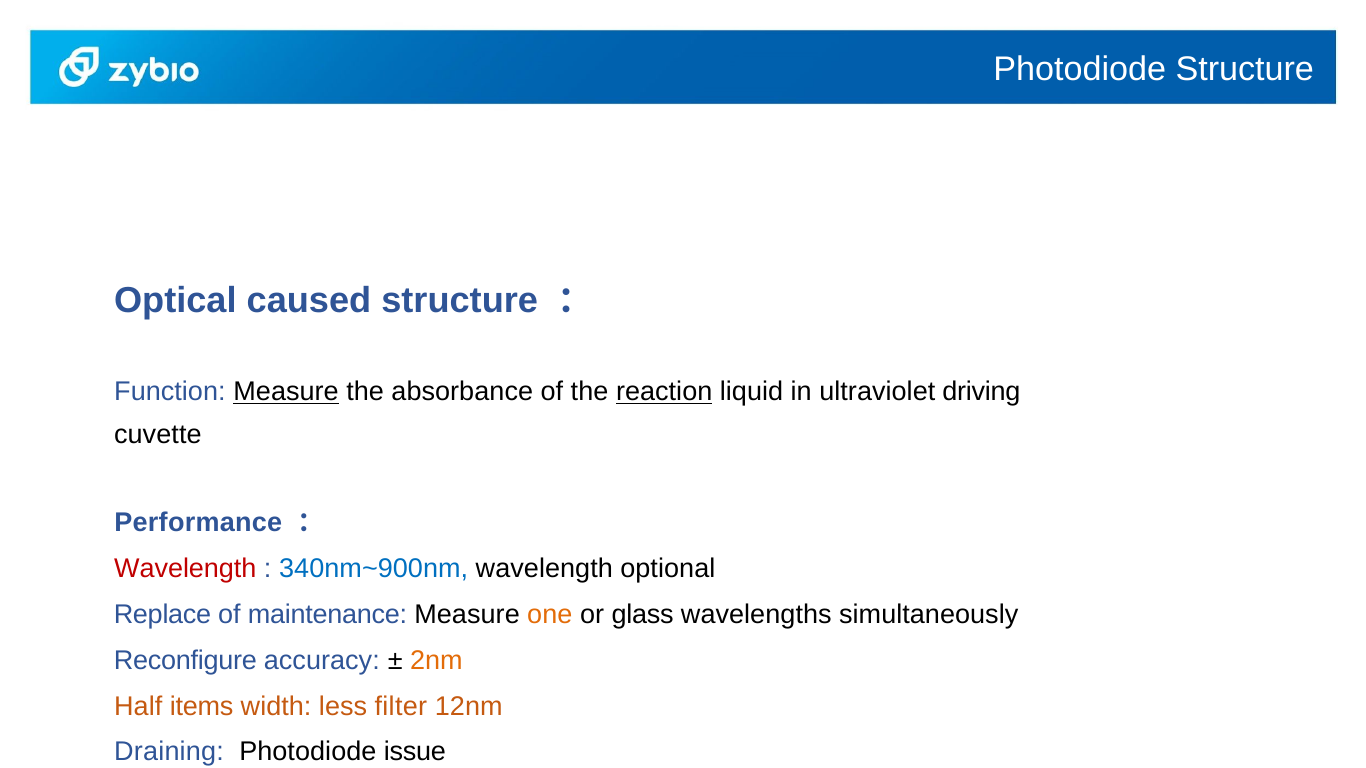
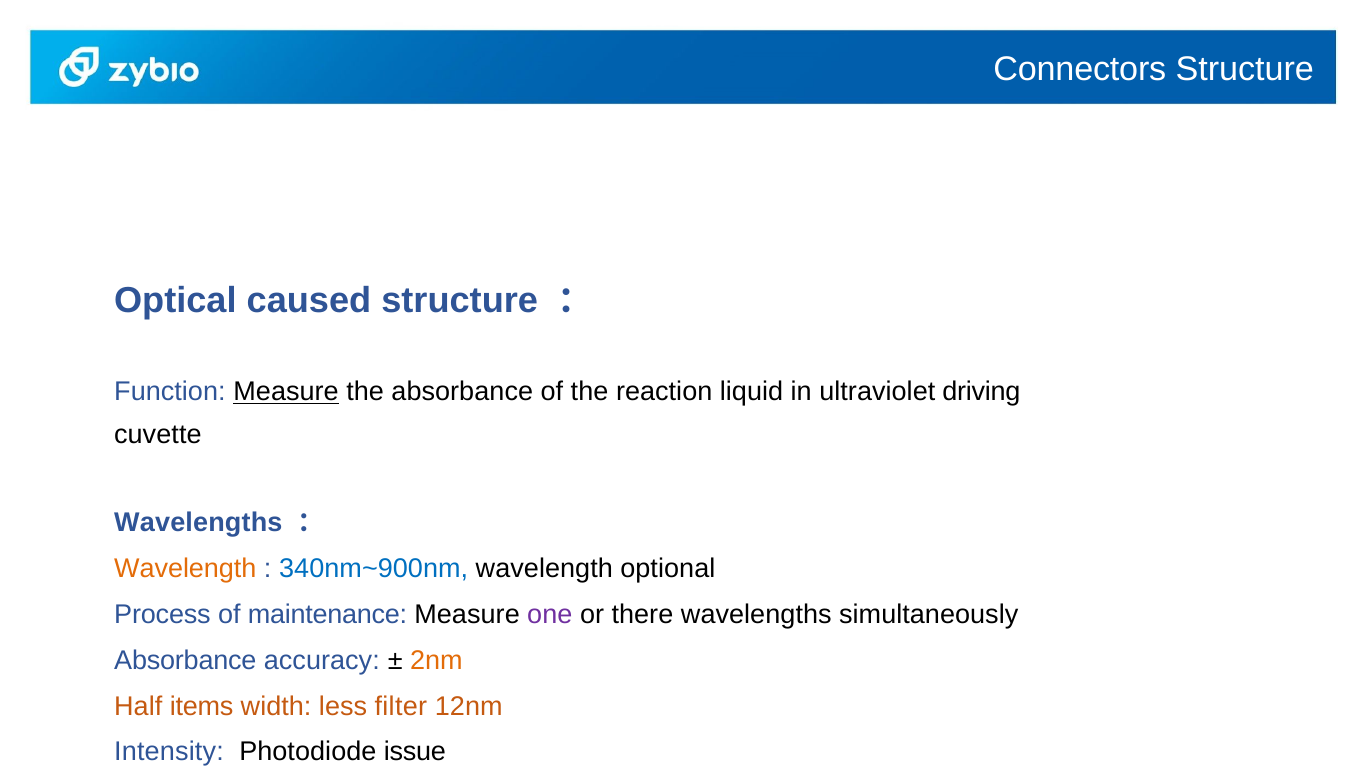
Photodiode: Photodiode -> Connectors (1080, 69)
reaction underline: present -> none (664, 392)
Performance: Performance -> Wavelengths (198, 523)
Wavelength colour: red -> orange (185, 569)
Replace: Replace -> Process (162, 615)
one colour: orange -> purple (550, 615)
glass: glass -> there (642, 615)
Reconfigure: Reconfigure -> Absorbance (185, 661)
Draining: Draining -> Intensity (169, 752)
